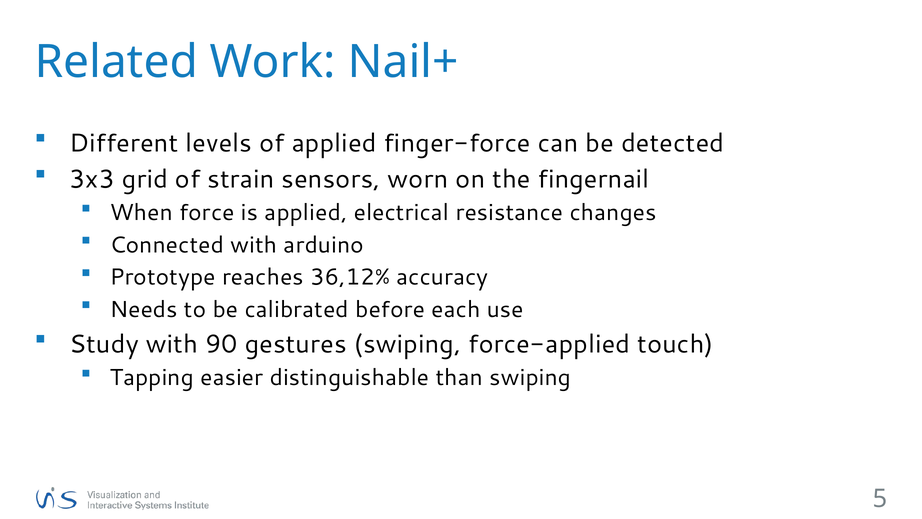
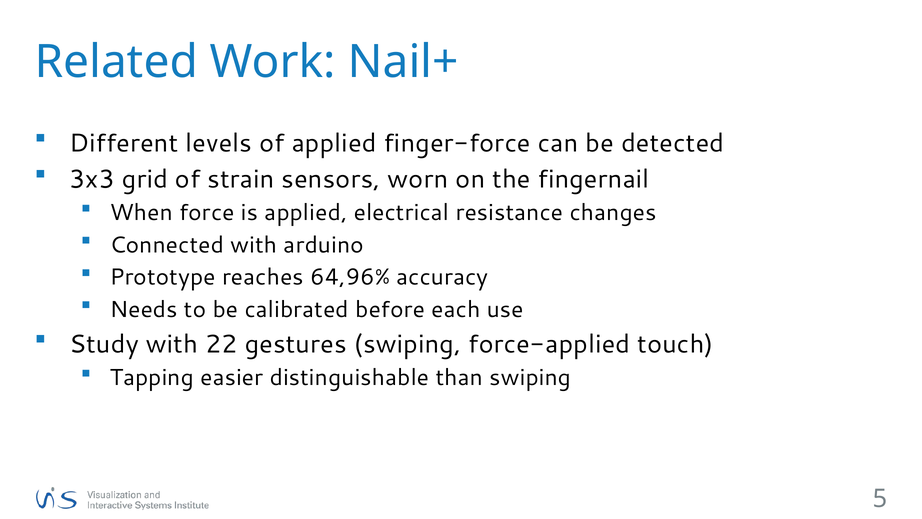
36,12%: 36,12% -> 64,96% (350, 277)
90: 90 -> 22 (221, 344)
